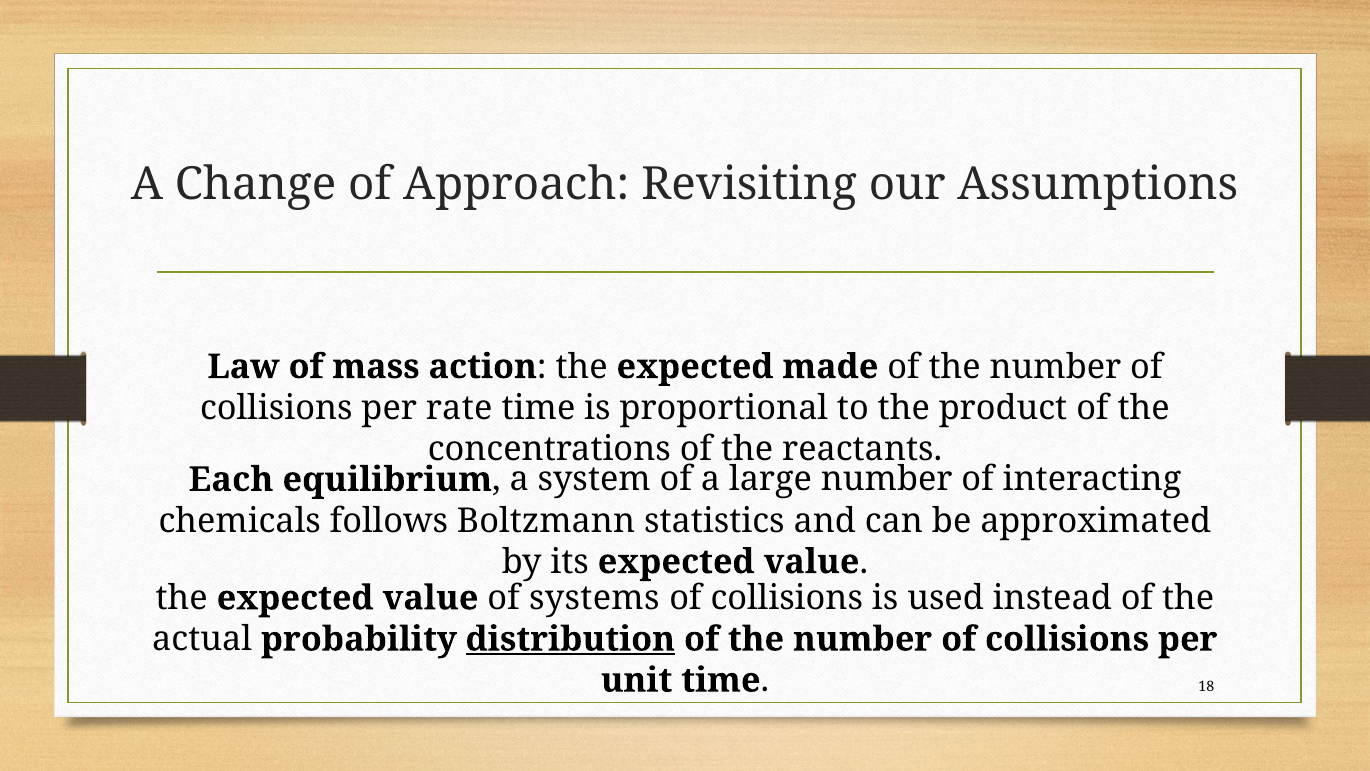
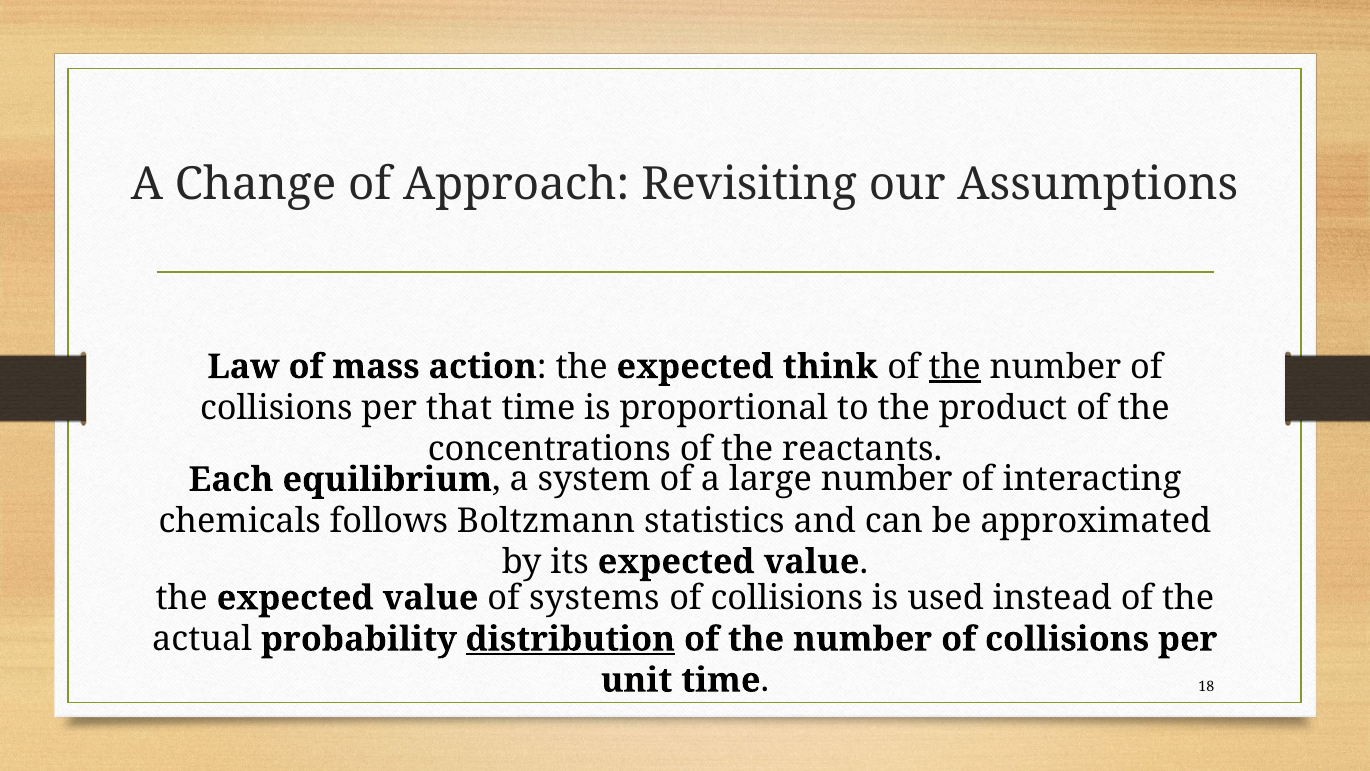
made: made -> think (830, 367)
the underline: none -> present (955, 367)
rate: rate -> that (459, 408)
